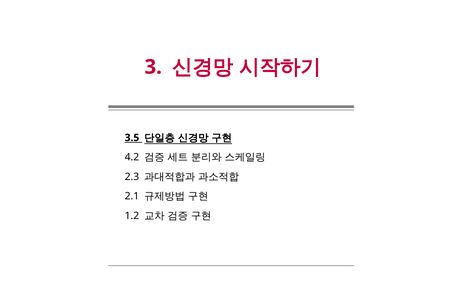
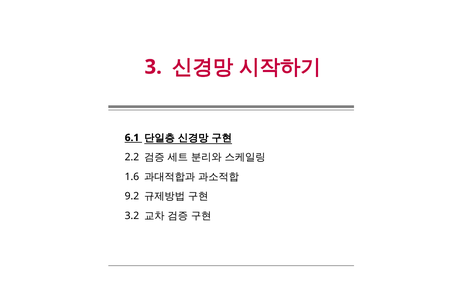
3.5: 3.5 -> 6.1 (132, 138)
4.2: 4.2 -> 2.2 (132, 157)
2.3: 2.3 -> 1.6 (132, 177)
2.1: 2.1 -> 9.2 (132, 196)
1.2: 1.2 -> 3.2 (132, 216)
